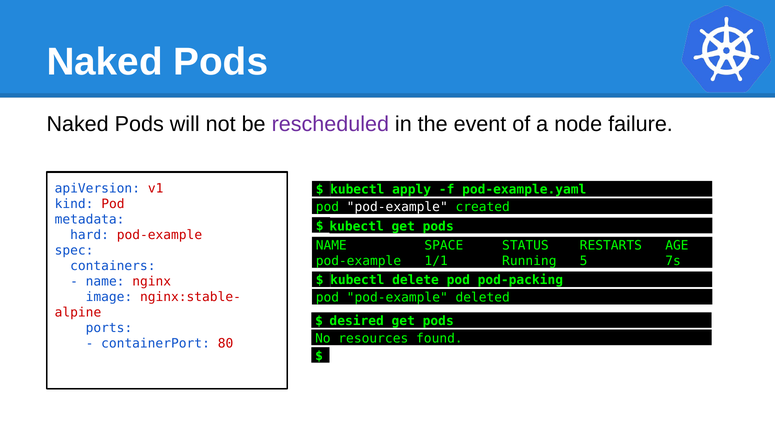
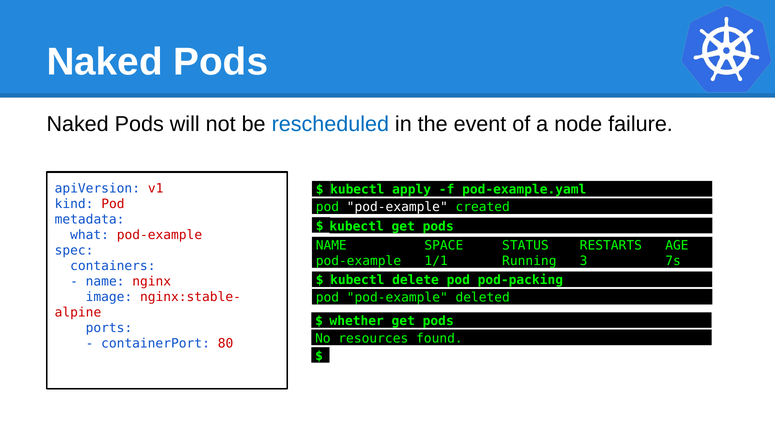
rescheduled colour: purple -> blue (330, 124)
hard: hard -> what (90, 235)
5: 5 -> 3 (584, 261)
desired: desired -> whether (357, 321)
